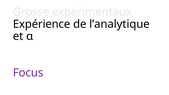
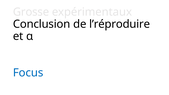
Expérience: Expérience -> Conclusion (42, 24)
l’analytique: l’analytique -> l’réproduire (120, 24)
Focus colour: purple -> blue (28, 73)
